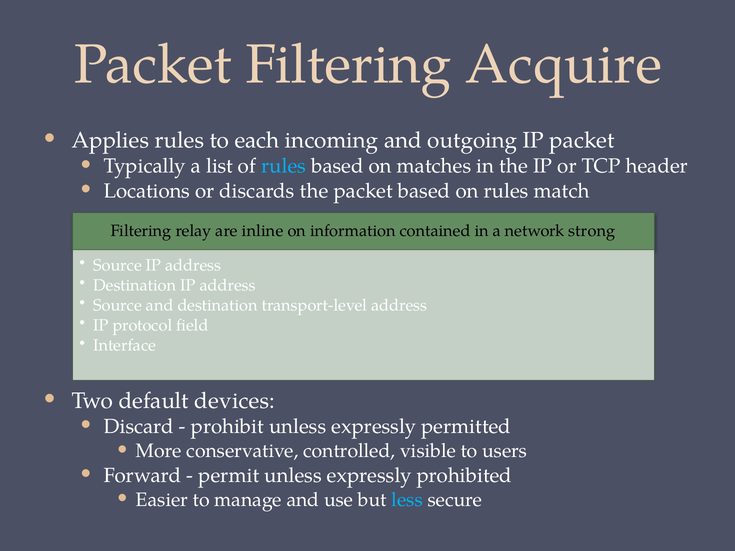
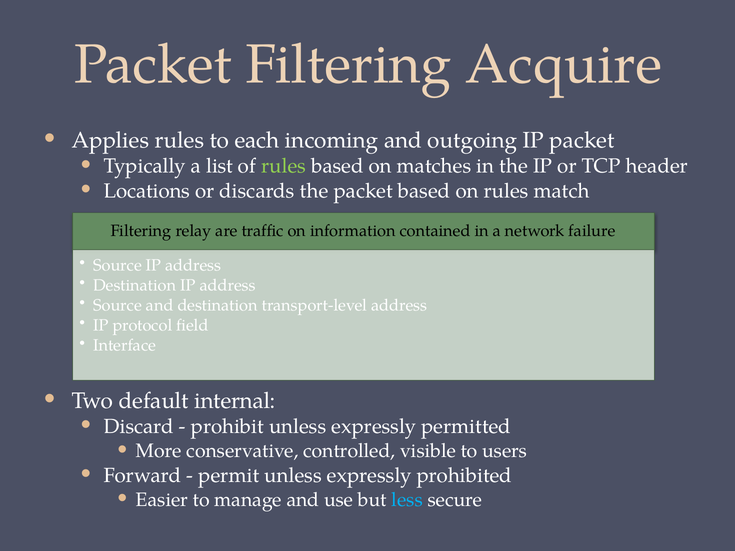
rules colour: light blue -> light green (284, 166)
inline: inline -> traffic (263, 231)
strong: strong -> failure (592, 231)
devices: devices -> internal (235, 401)
